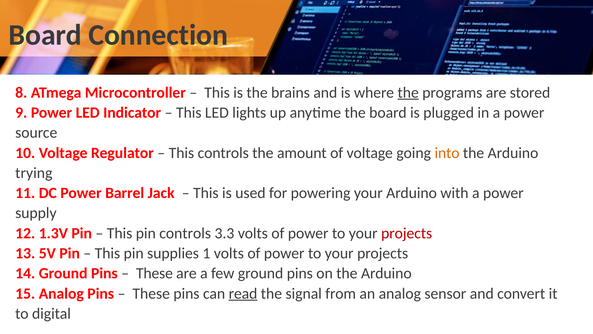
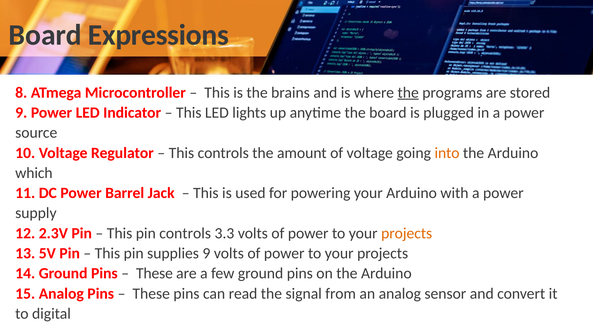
Connection: Connection -> Expressions (158, 35)
trying: trying -> which (34, 173)
1.3V: 1.3V -> 2.3V (53, 233)
projects colour: red -> orange (407, 233)
supplies 1: 1 -> 9 (206, 253)
read underline: present -> none (243, 293)
